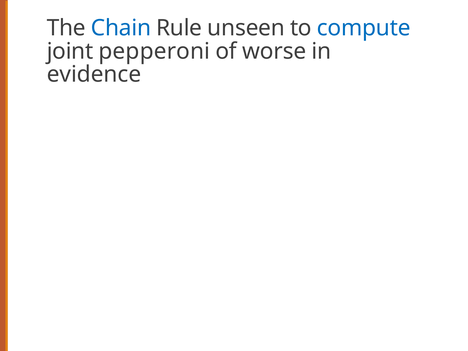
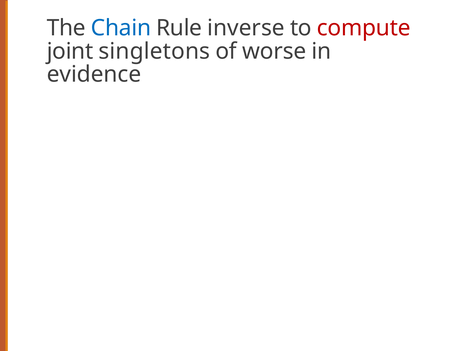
unseen: unseen -> inverse (246, 28)
compute colour: blue -> red (364, 28)
pepperoni: pepperoni -> singletons (154, 51)
